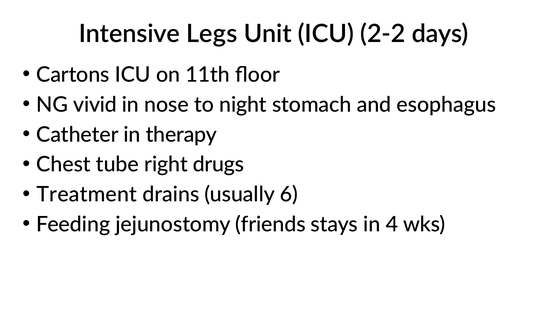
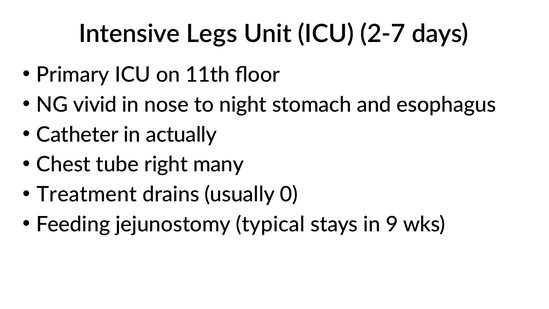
2-2: 2-2 -> 2-7 (383, 34)
Cartons: Cartons -> Primary (73, 75)
therapy: therapy -> actually (181, 135)
drugs: drugs -> many (218, 164)
6: 6 -> 0 (289, 194)
friends: friends -> typical (270, 224)
4: 4 -> 9 (392, 224)
